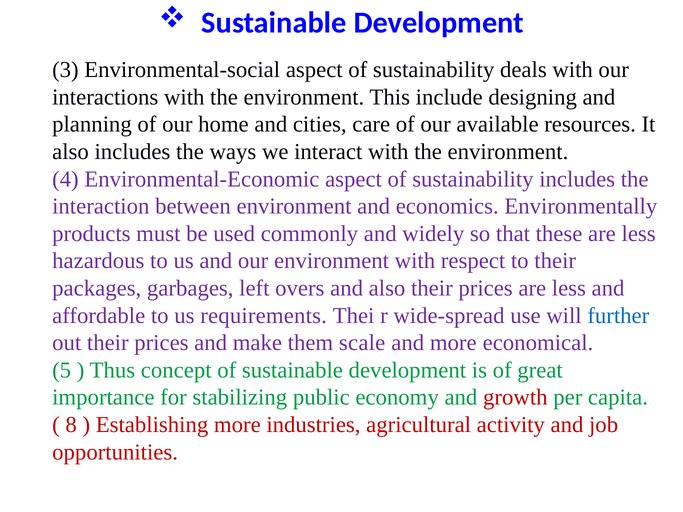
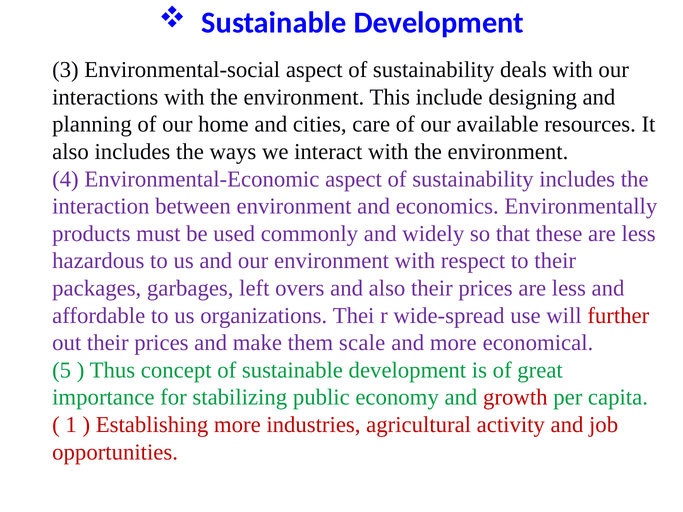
requirements: requirements -> organizations (264, 316)
further colour: blue -> red (618, 316)
8: 8 -> 1 (71, 425)
